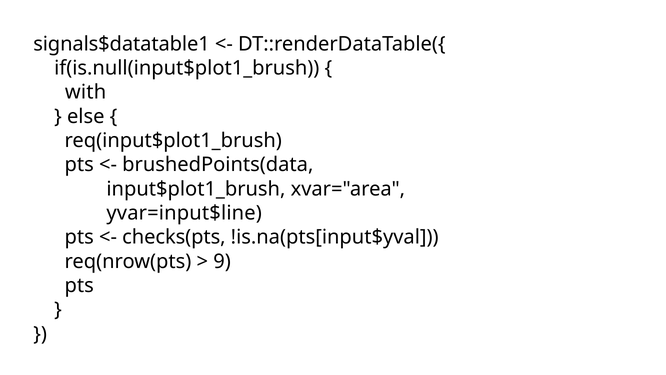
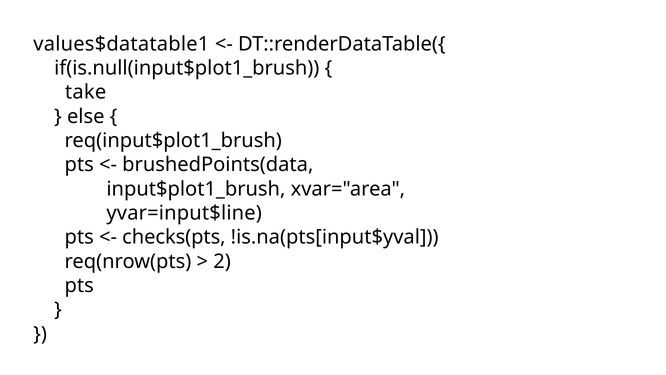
signals$datatable1: signals$datatable1 -> values$datatable1 (121, 44)
with: with -> take (86, 92)
9: 9 -> 2 (222, 261)
